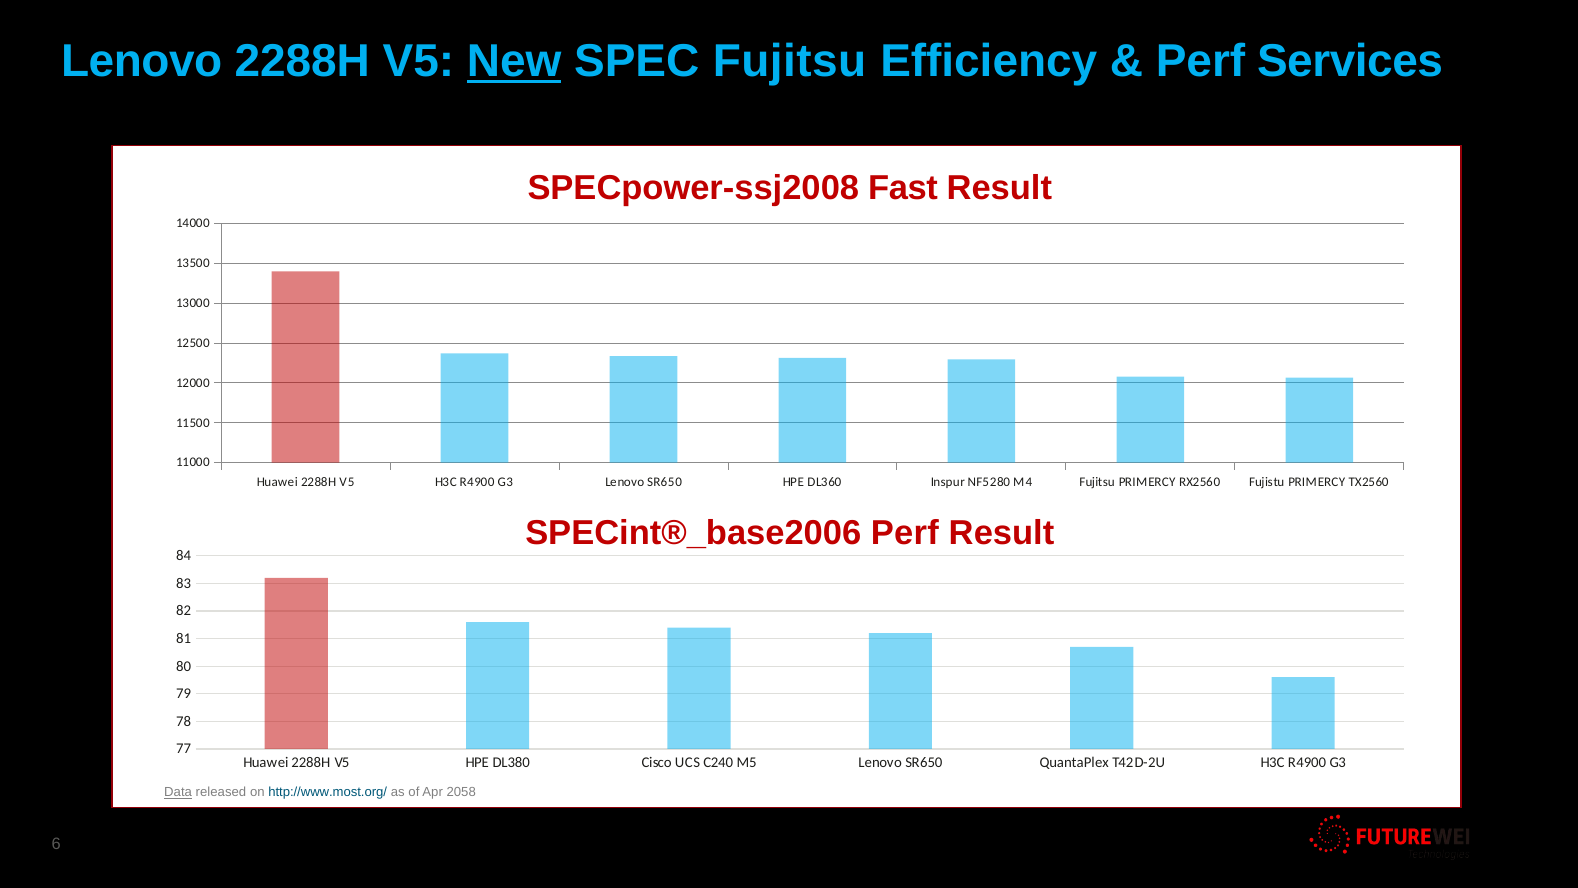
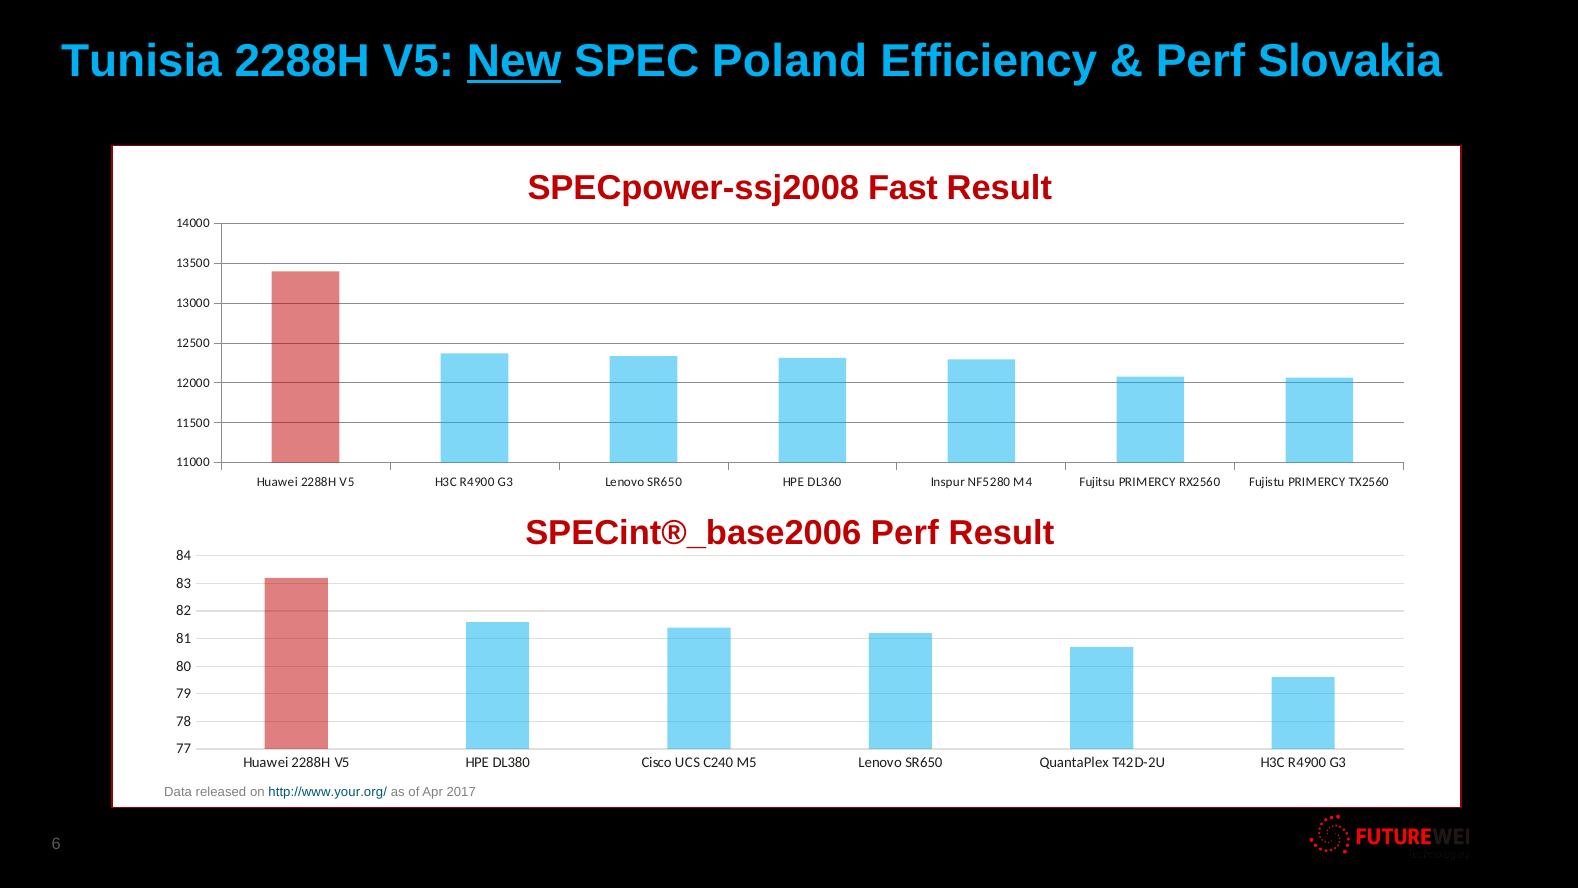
Lenovo: Lenovo -> Tunisia (141, 62)
SPEC Fujitsu: Fujitsu -> Poland (790, 62)
Services: Services -> Slovakia (1350, 62)
Data underline: present -> none (178, 792)
http://www.most.org/: http://www.most.org/ -> http://www.your.org/ (328, 792)
2058: 2058 -> 2017 (461, 792)
